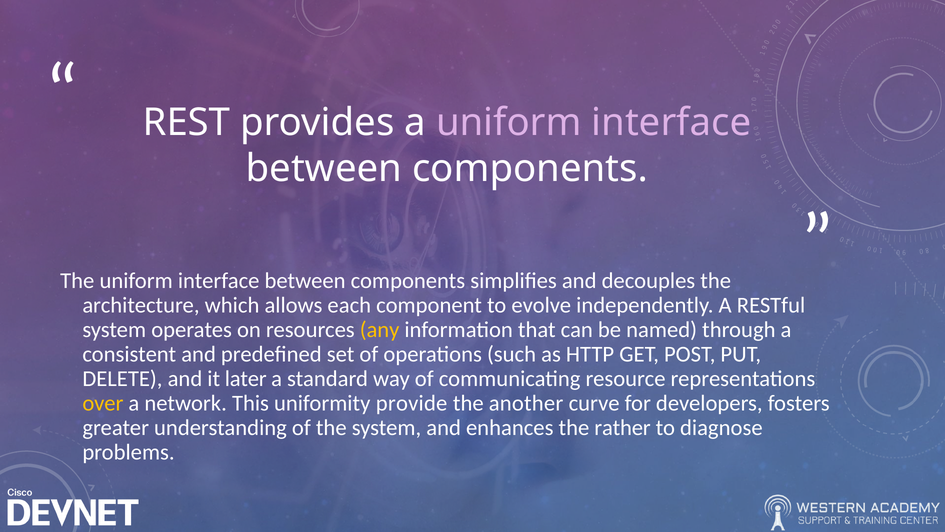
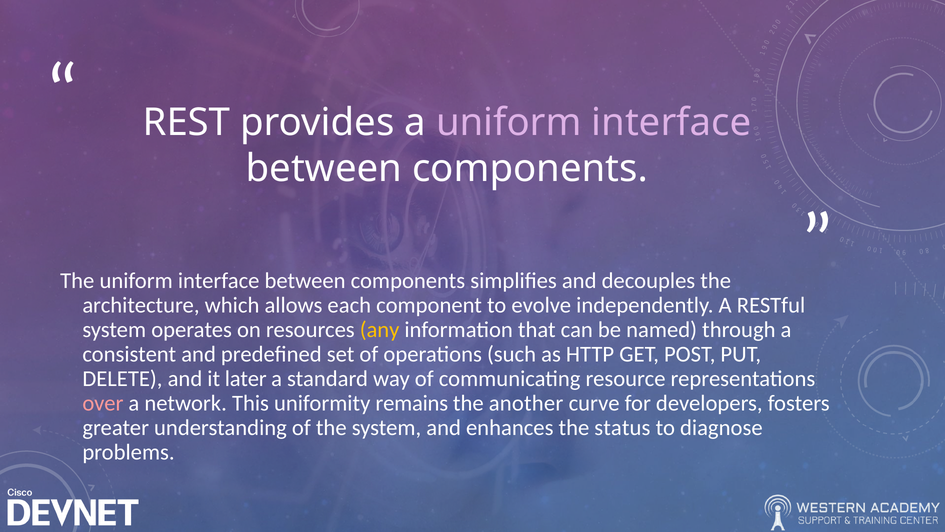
over colour: yellow -> pink (103, 403)
provide: provide -> remains (412, 403)
rather: rather -> status (622, 427)
